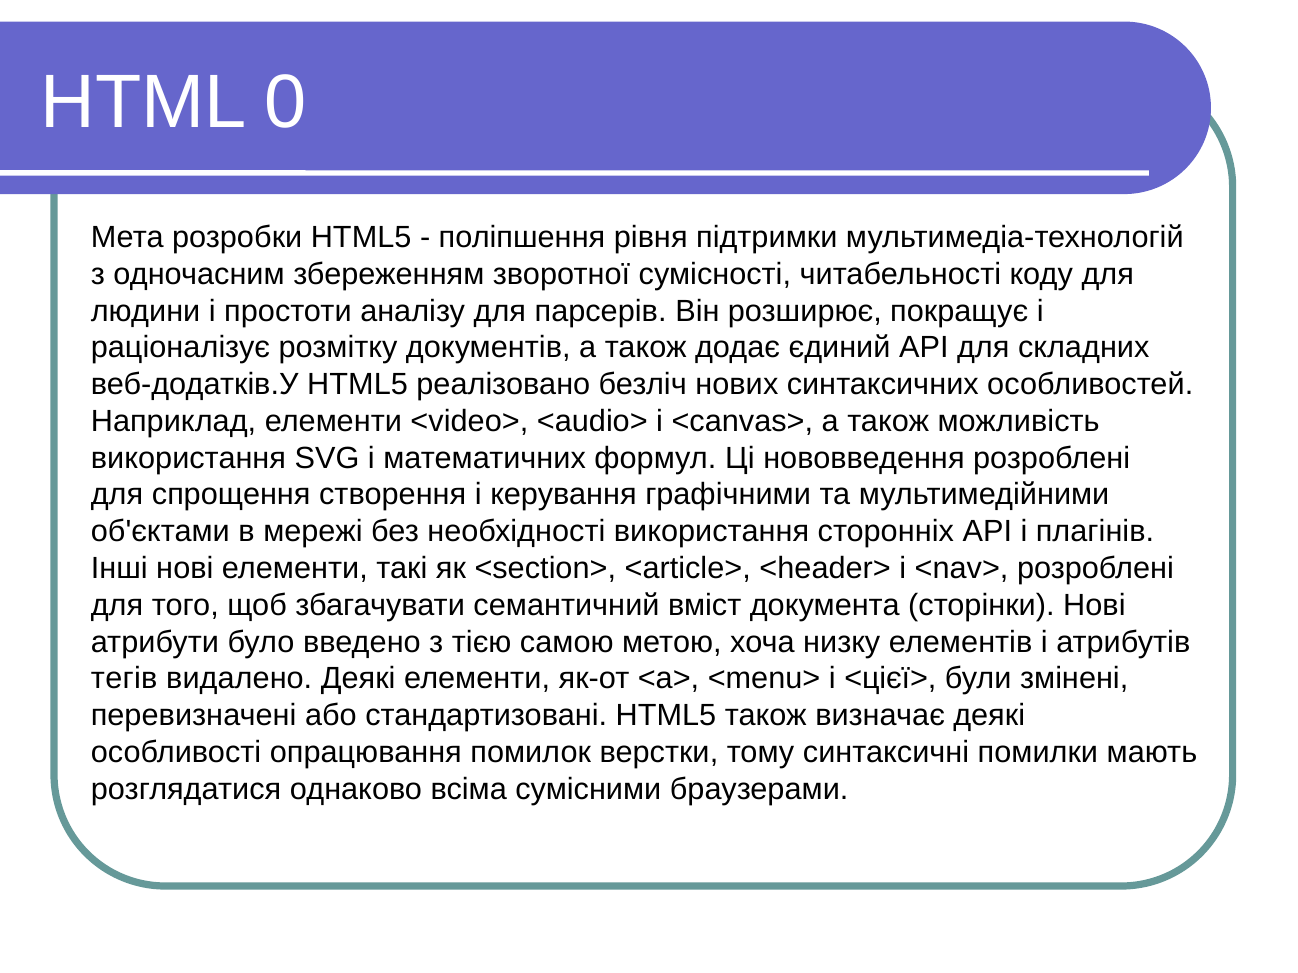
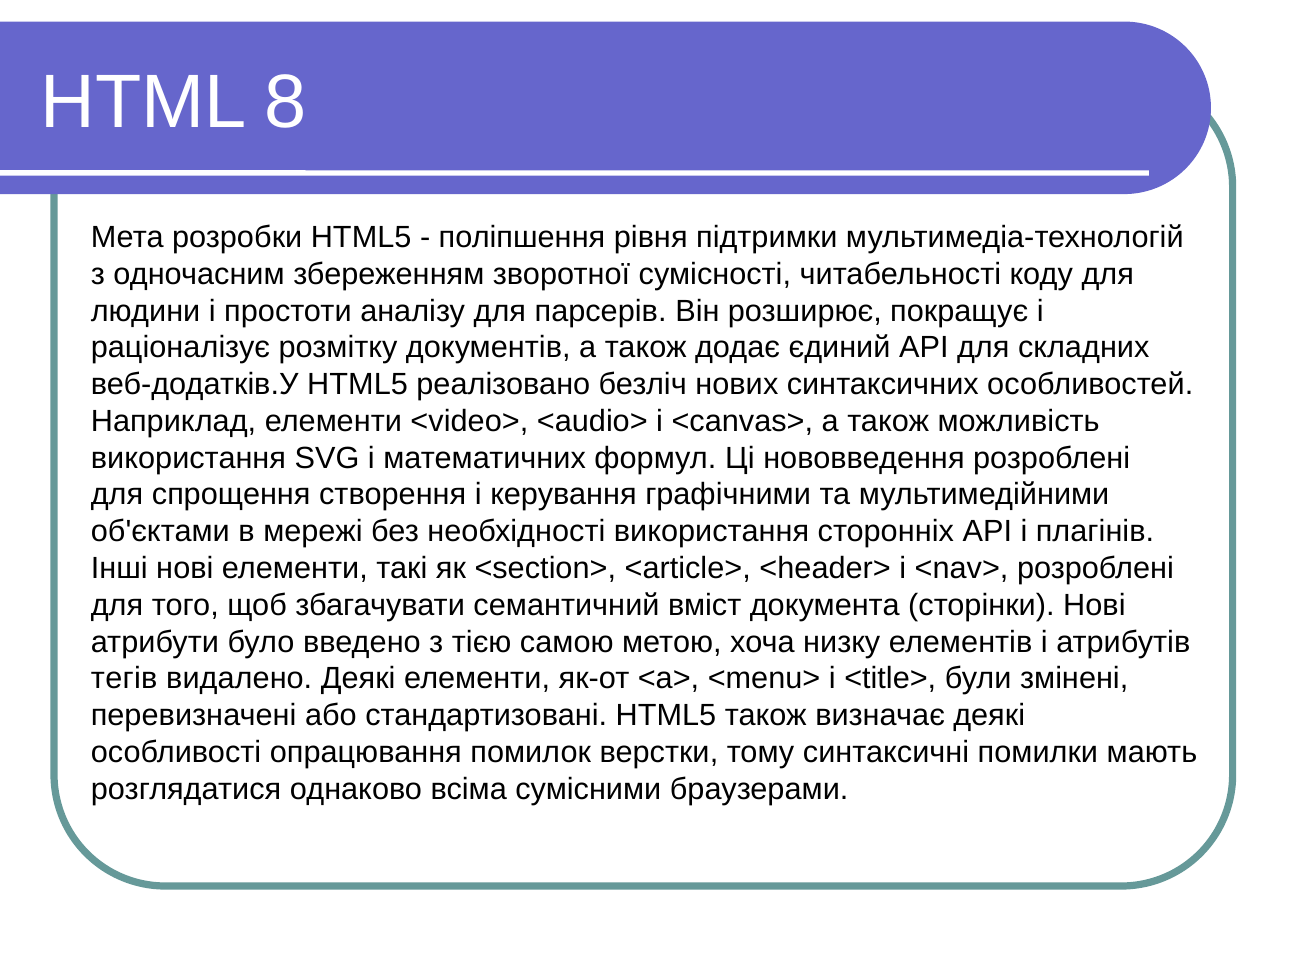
0: 0 -> 8 (286, 103)
<цієї>: <цієї> -> <title> (890, 679)
